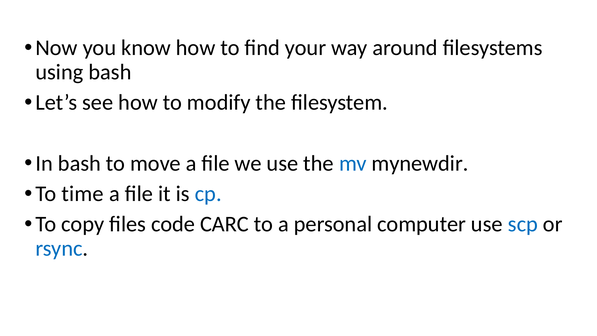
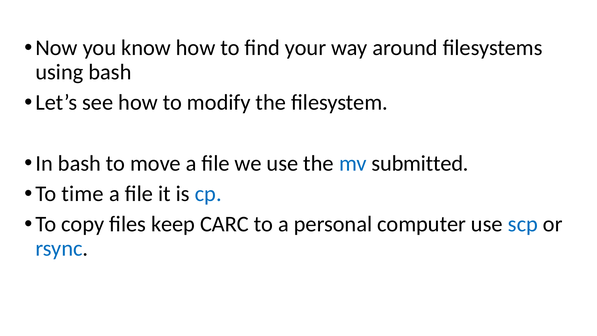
mynewdir: mynewdir -> submitted (420, 163)
code: code -> keep (173, 224)
